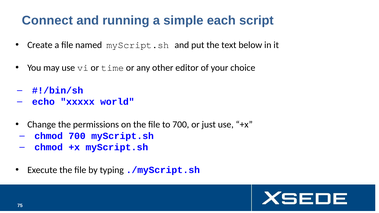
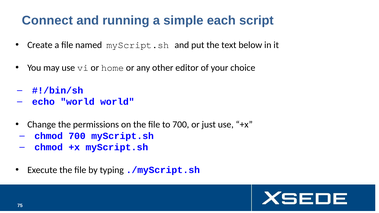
time: time -> home (113, 68)
echo xxxxx: xxxxx -> world (78, 102)
